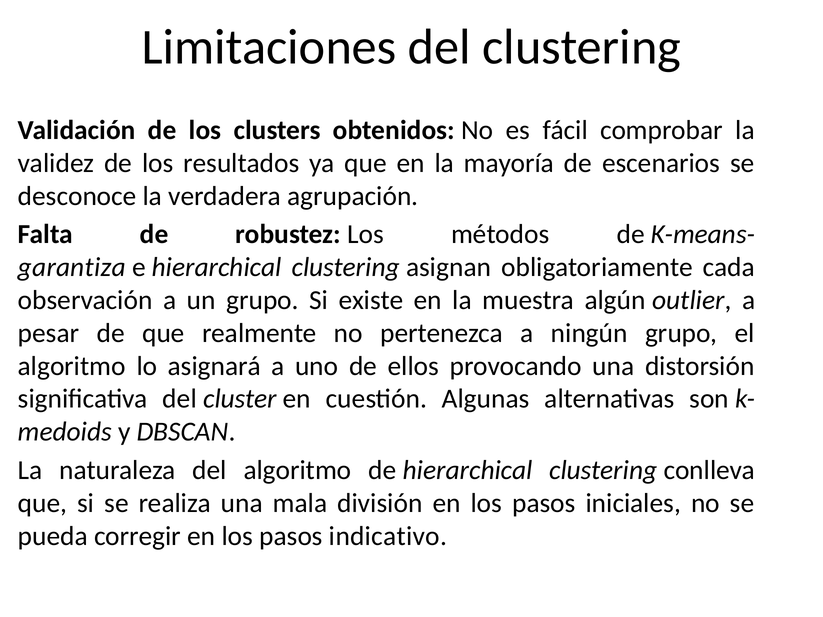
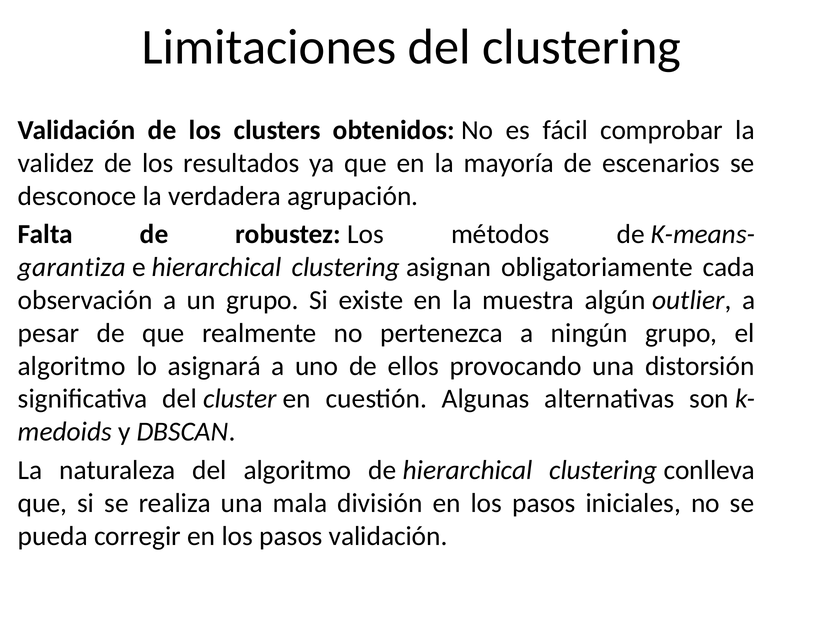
pasos indicativo: indicativo -> validación (388, 536)
